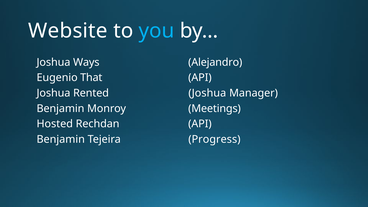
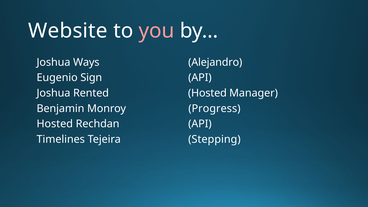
you colour: light blue -> pink (157, 31)
That: That -> Sign (91, 78)
Joshua: Joshua -> Hosted (207, 93)
Meetings: Meetings -> Progress (214, 109)
Benjamin: Benjamin -> Timelines (61, 139)
Progress: Progress -> Stepping (214, 139)
